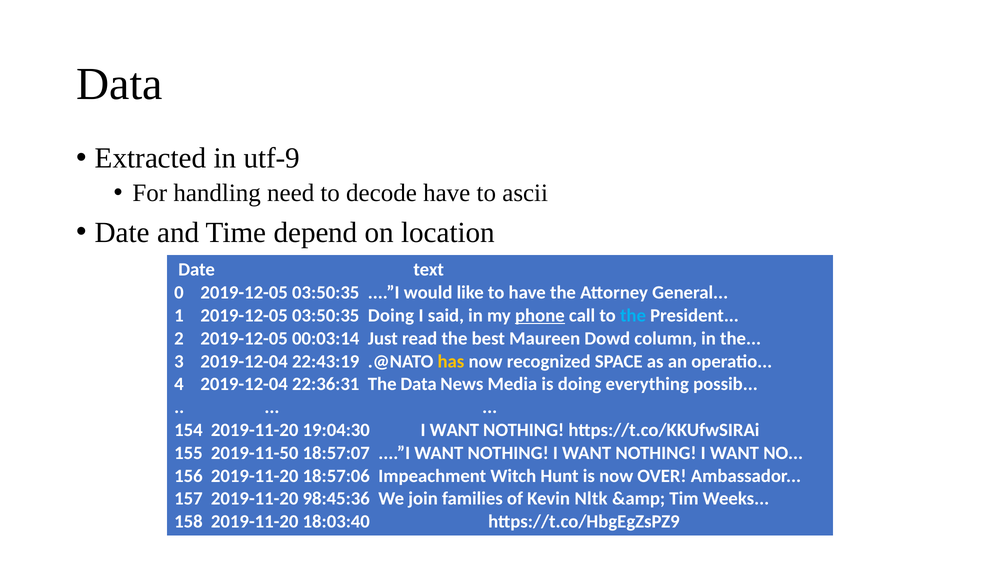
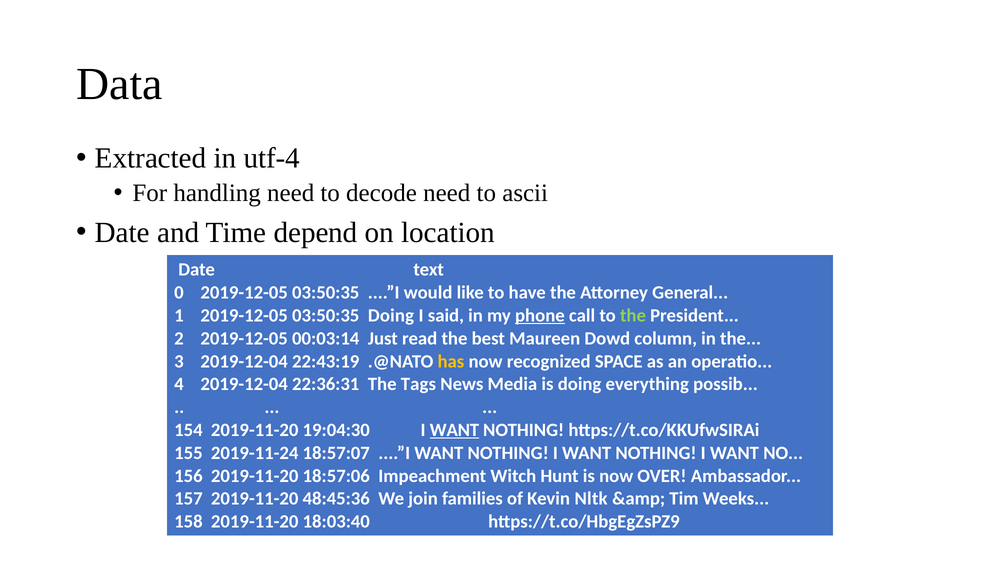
utf-9: utf-9 -> utf-4 (272, 158)
decode have: have -> need (447, 193)
the colour: light blue -> light green (633, 315)
The Data: Data -> Tags (418, 384)
WANT underline: none -> present (454, 430)
2019-11-50: 2019-11-50 -> 2019-11-24 (255, 453)
98:45:36: 98:45:36 -> 48:45:36 (336, 498)
